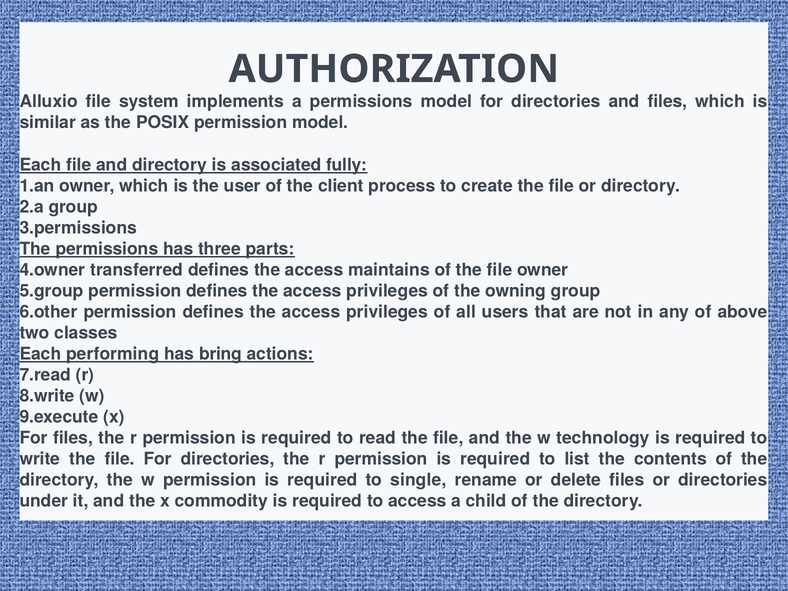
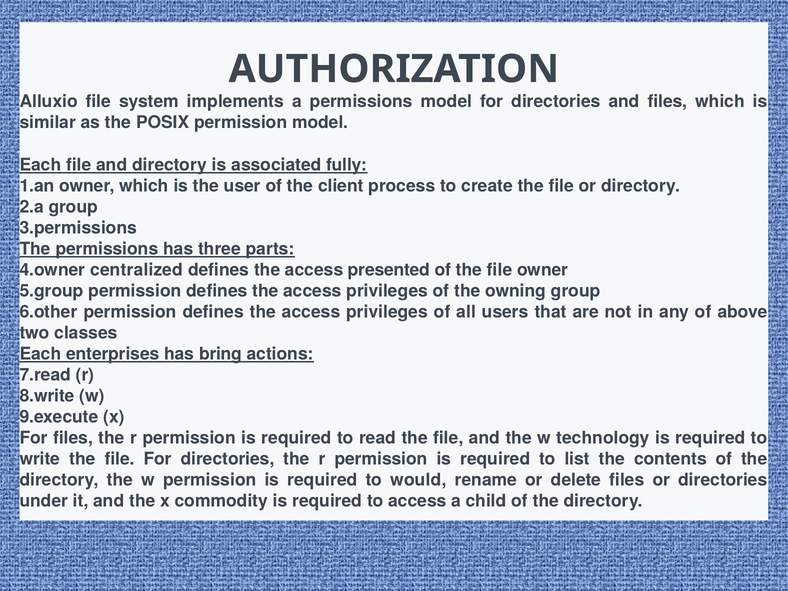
transferred: transferred -> centralized (137, 270)
maintains: maintains -> presented (389, 270)
performing: performing -> enterprises (113, 354)
single: single -> would (418, 480)
